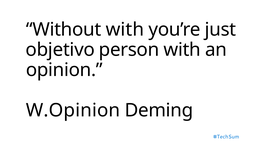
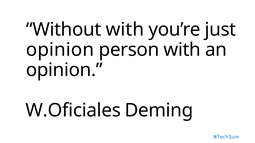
objetivo: objetivo -> opinion (60, 50)
W.Opinion: W.Opinion -> W.Oficiales (73, 111)
